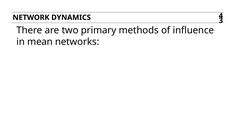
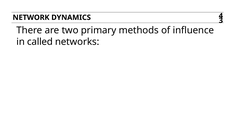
mean: mean -> called (40, 42)
